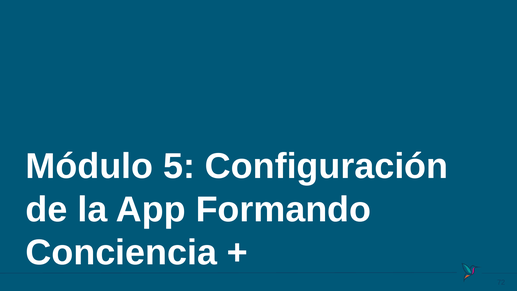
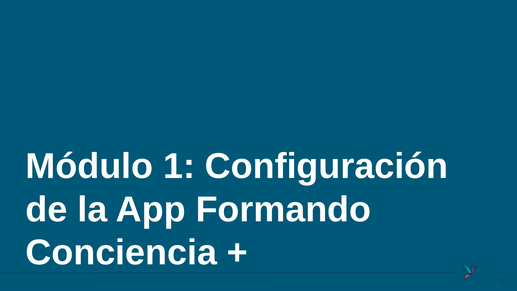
5: 5 -> 1 (179, 166)
